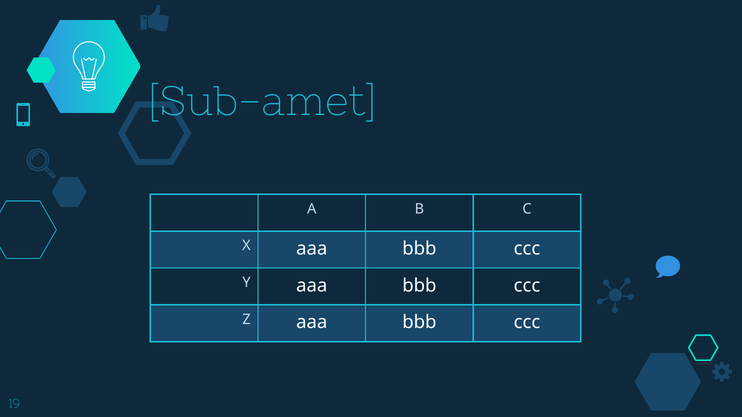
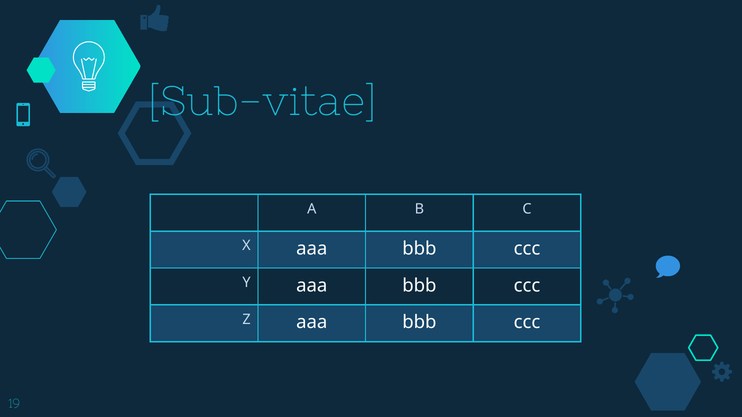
Sub-amet: Sub-amet -> Sub-vitae (263, 102)
